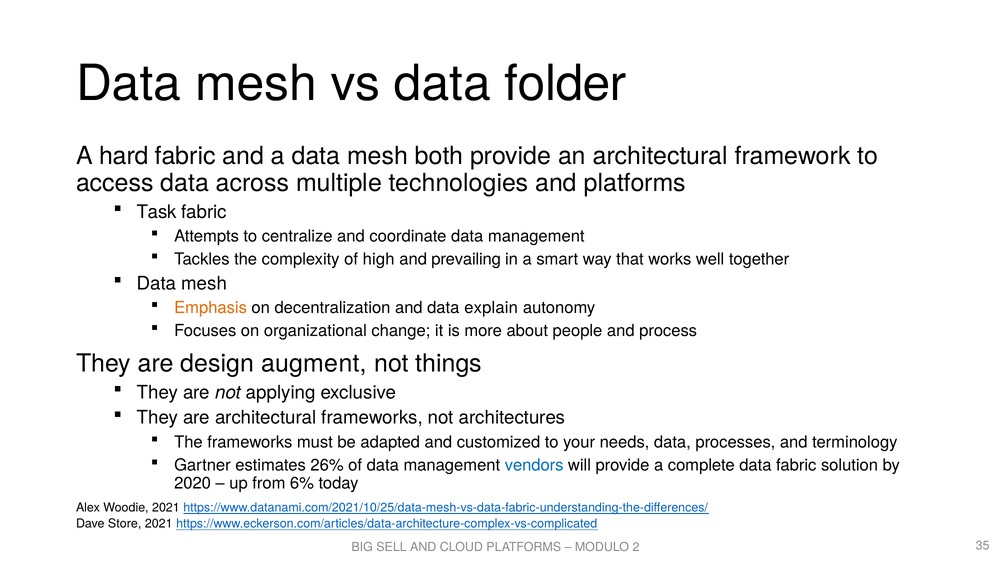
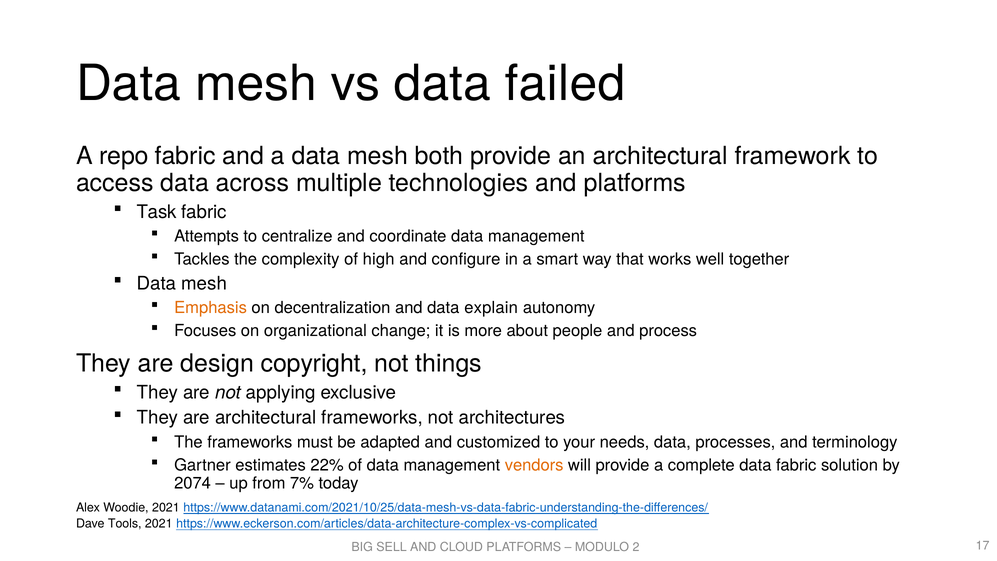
folder: folder -> failed (565, 84)
hard: hard -> repo (124, 156)
prevailing: prevailing -> configure (466, 259)
augment: augment -> copyright (314, 364)
26%: 26% -> 22% (327, 465)
vendors colour: blue -> orange (534, 465)
2020: 2020 -> 2074 (193, 483)
6%: 6% -> 7% (302, 483)
Store: Store -> Tools (125, 524)
35: 35 -> 17 (983, 545)
